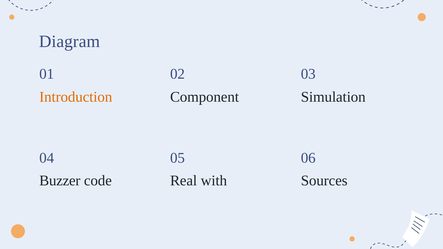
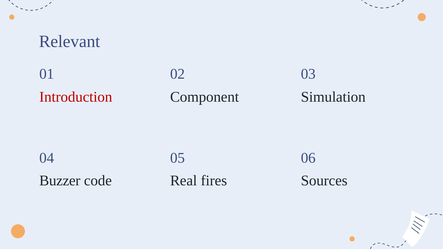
Diagram: Diagram -> Relevant (70, 42)
Introduction colour: orange -> red (76, 97)
with: with -> fires (214, 181)
